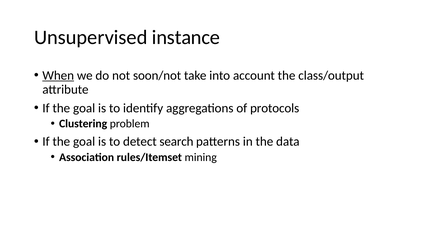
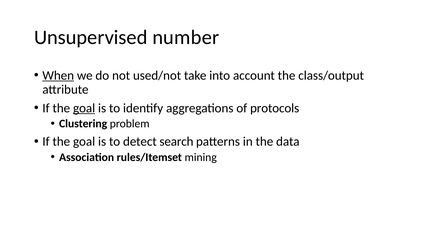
instance: instance -> number (186, 37)
soon/not: soon/not -> used/not (157, 75)
goal underline: none -> present (84, 108)
